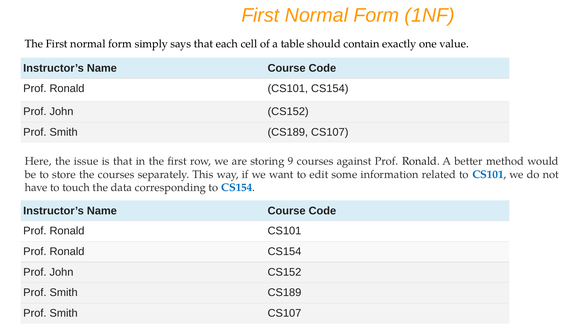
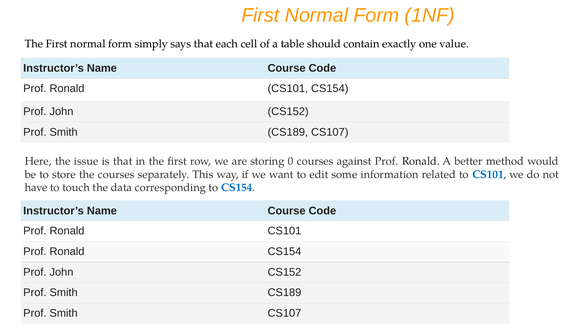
9: 9 -> 0 (291, 161)
